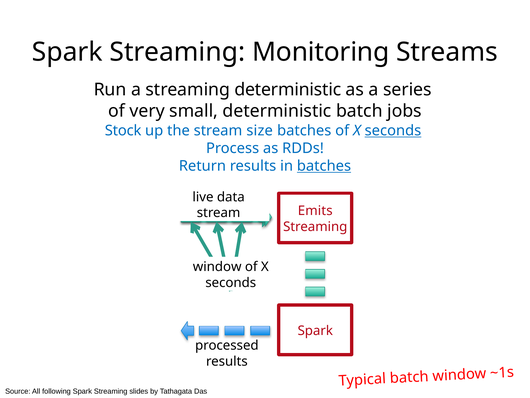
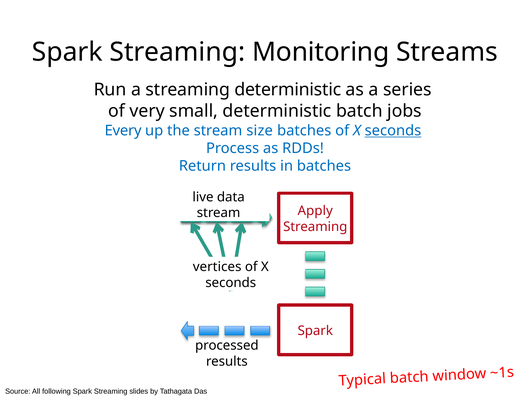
Stock: Stock -> Every (123, 130)
batches underline: present -> none (324, 166)
Emits: Emits -> Apply (315, 211)
window: window -> vertices (217, 266)
